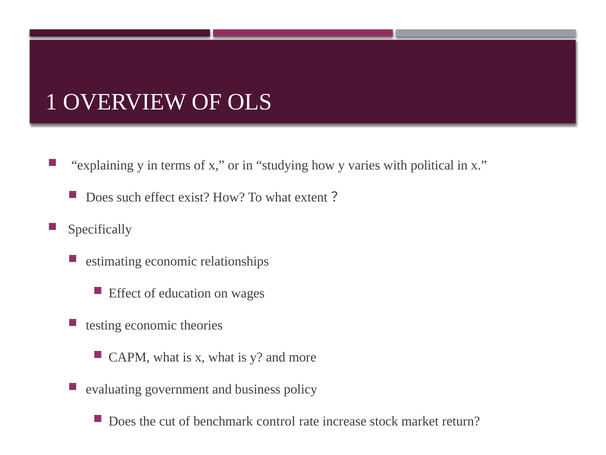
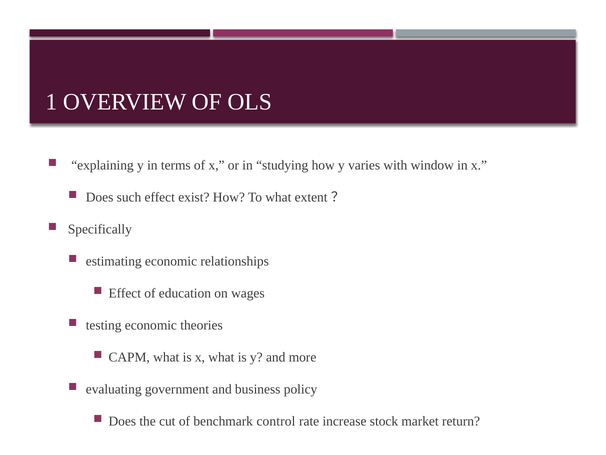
political: political -> window (432, 165)
